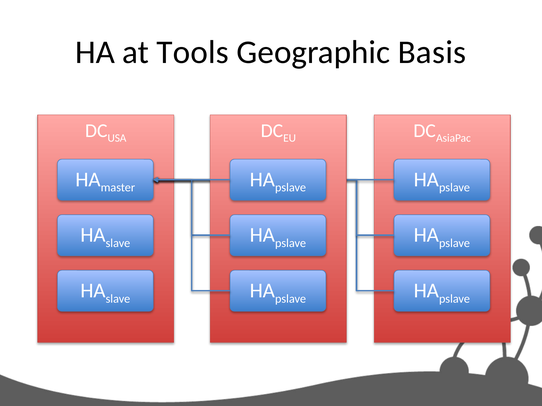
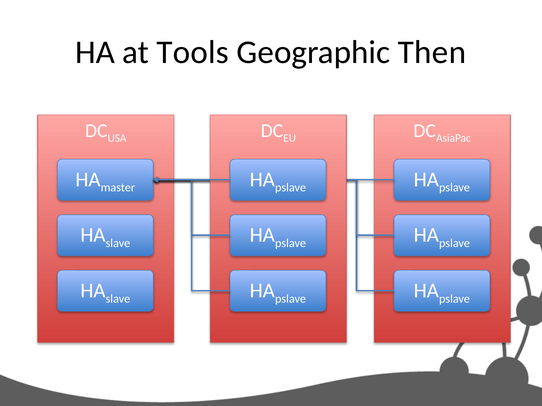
Basis: Basis -> Then (432, 52)
